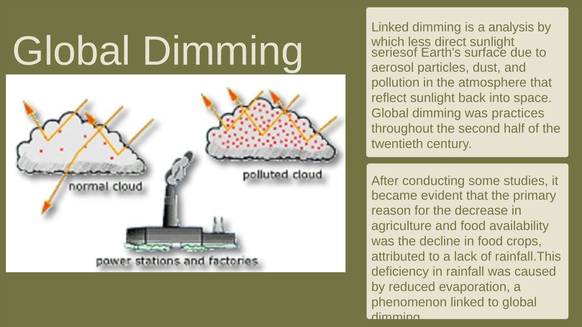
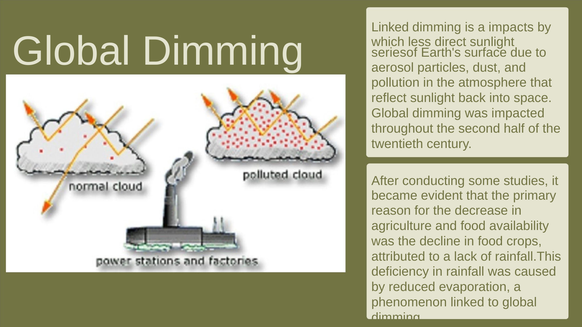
analysis: analysis -> impacts (511, 27)
practices: practices -> impacted (518, 113)
